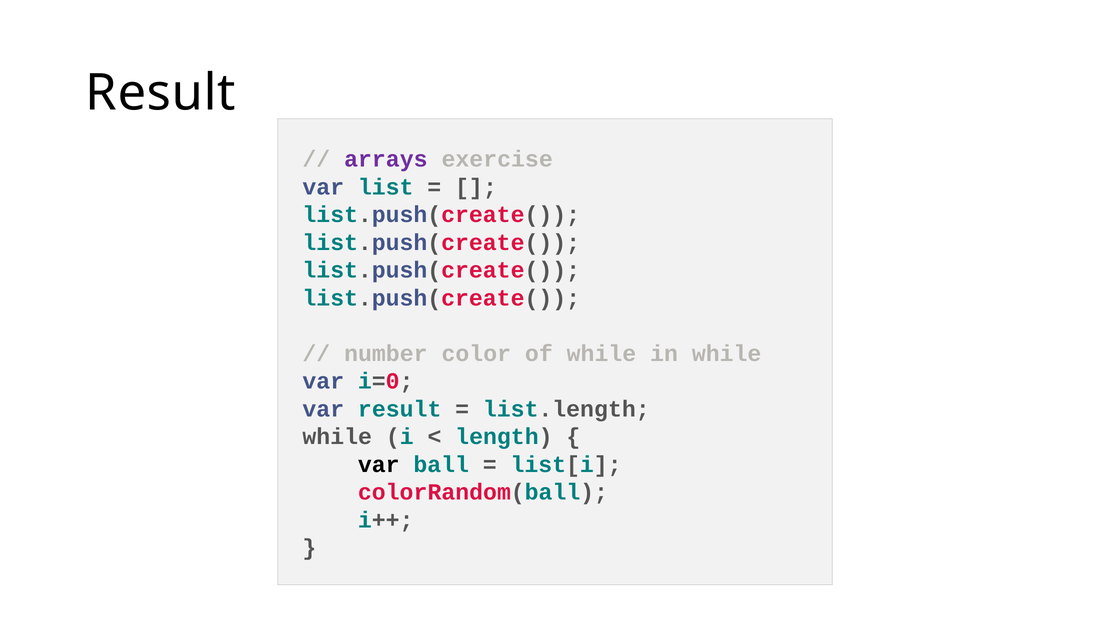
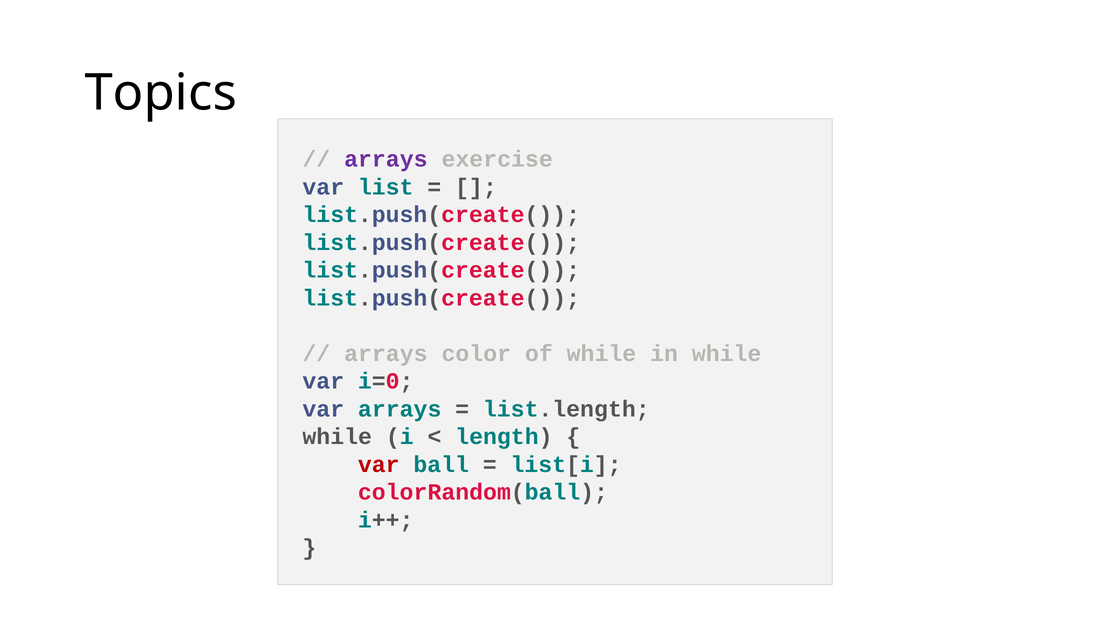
Result: Result -> Topics (161, 93)
number: number -> arrays (386, 354)
var result: result -> arrays (400, 409)
var colour: black -> red (379, 465)
